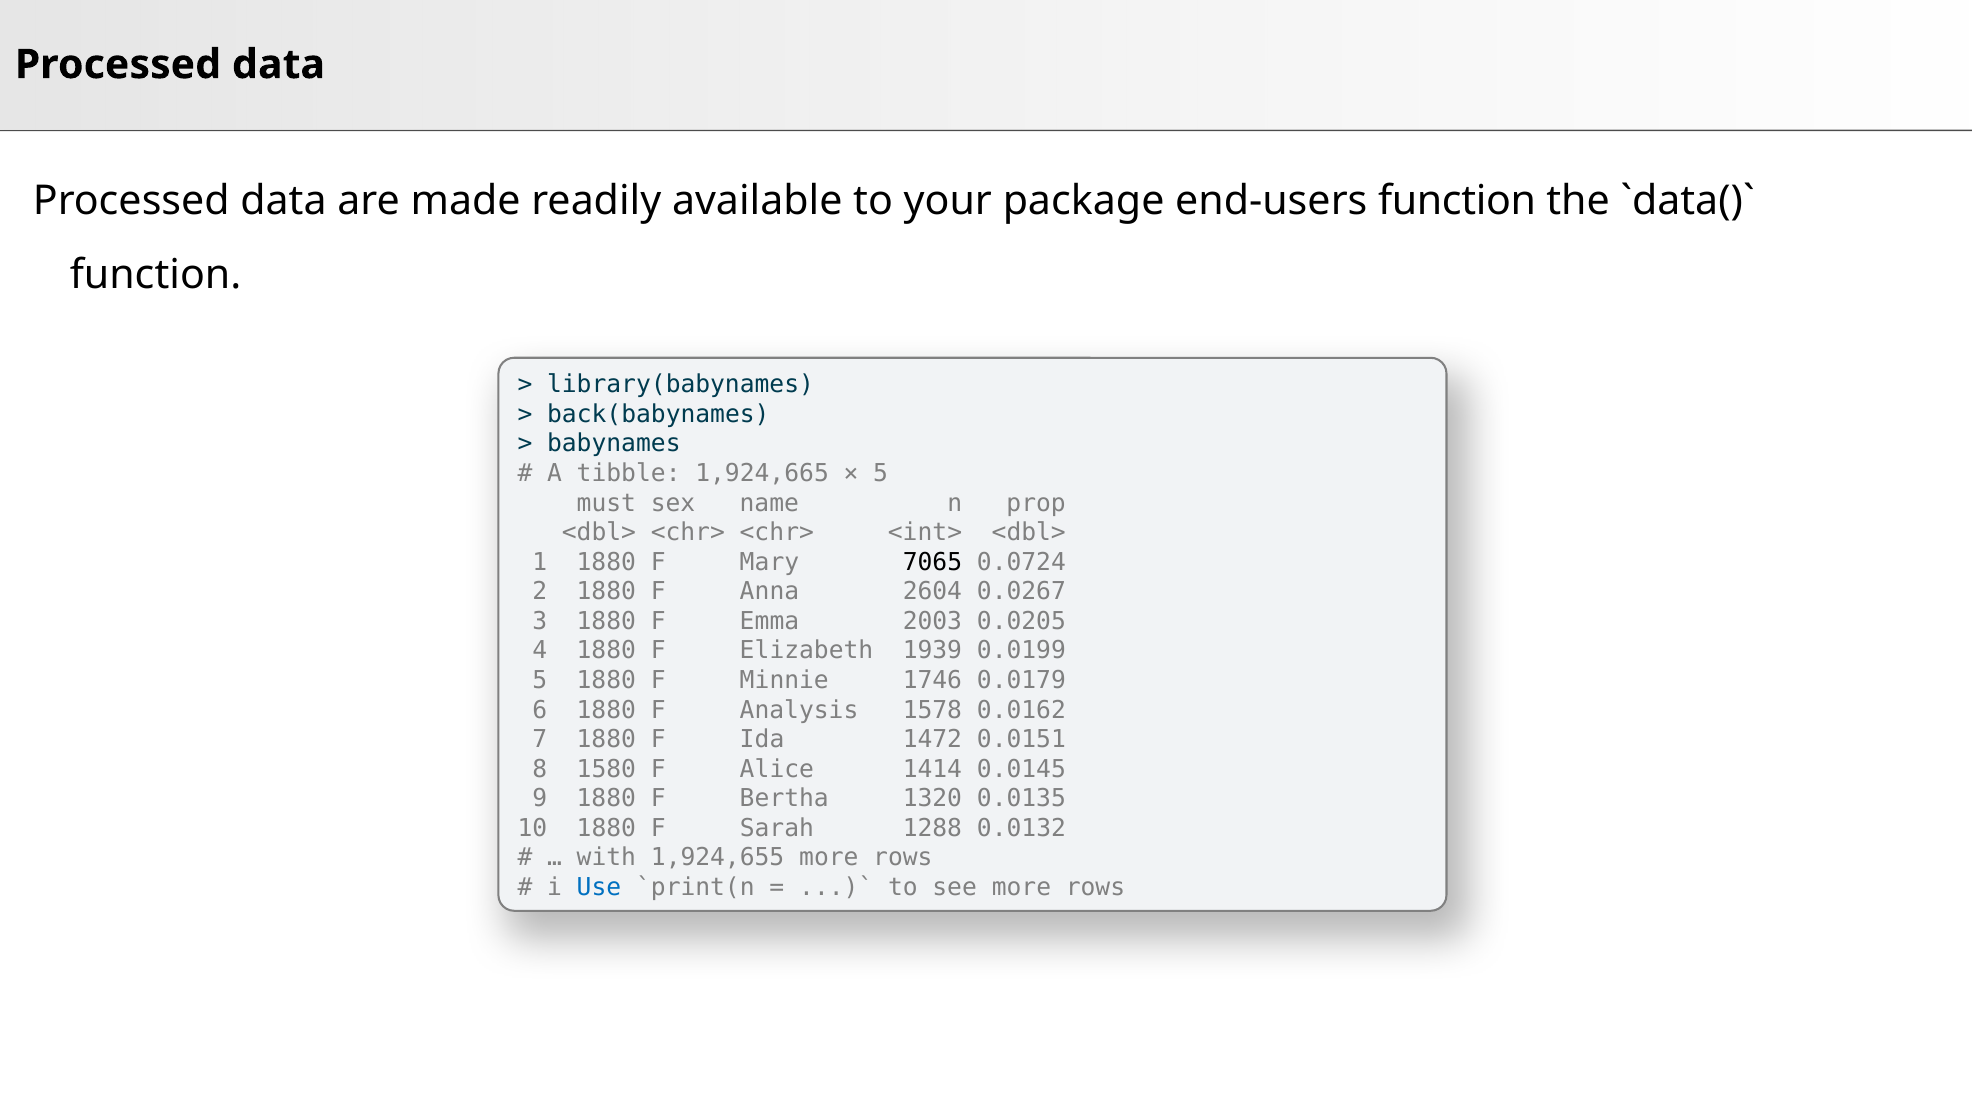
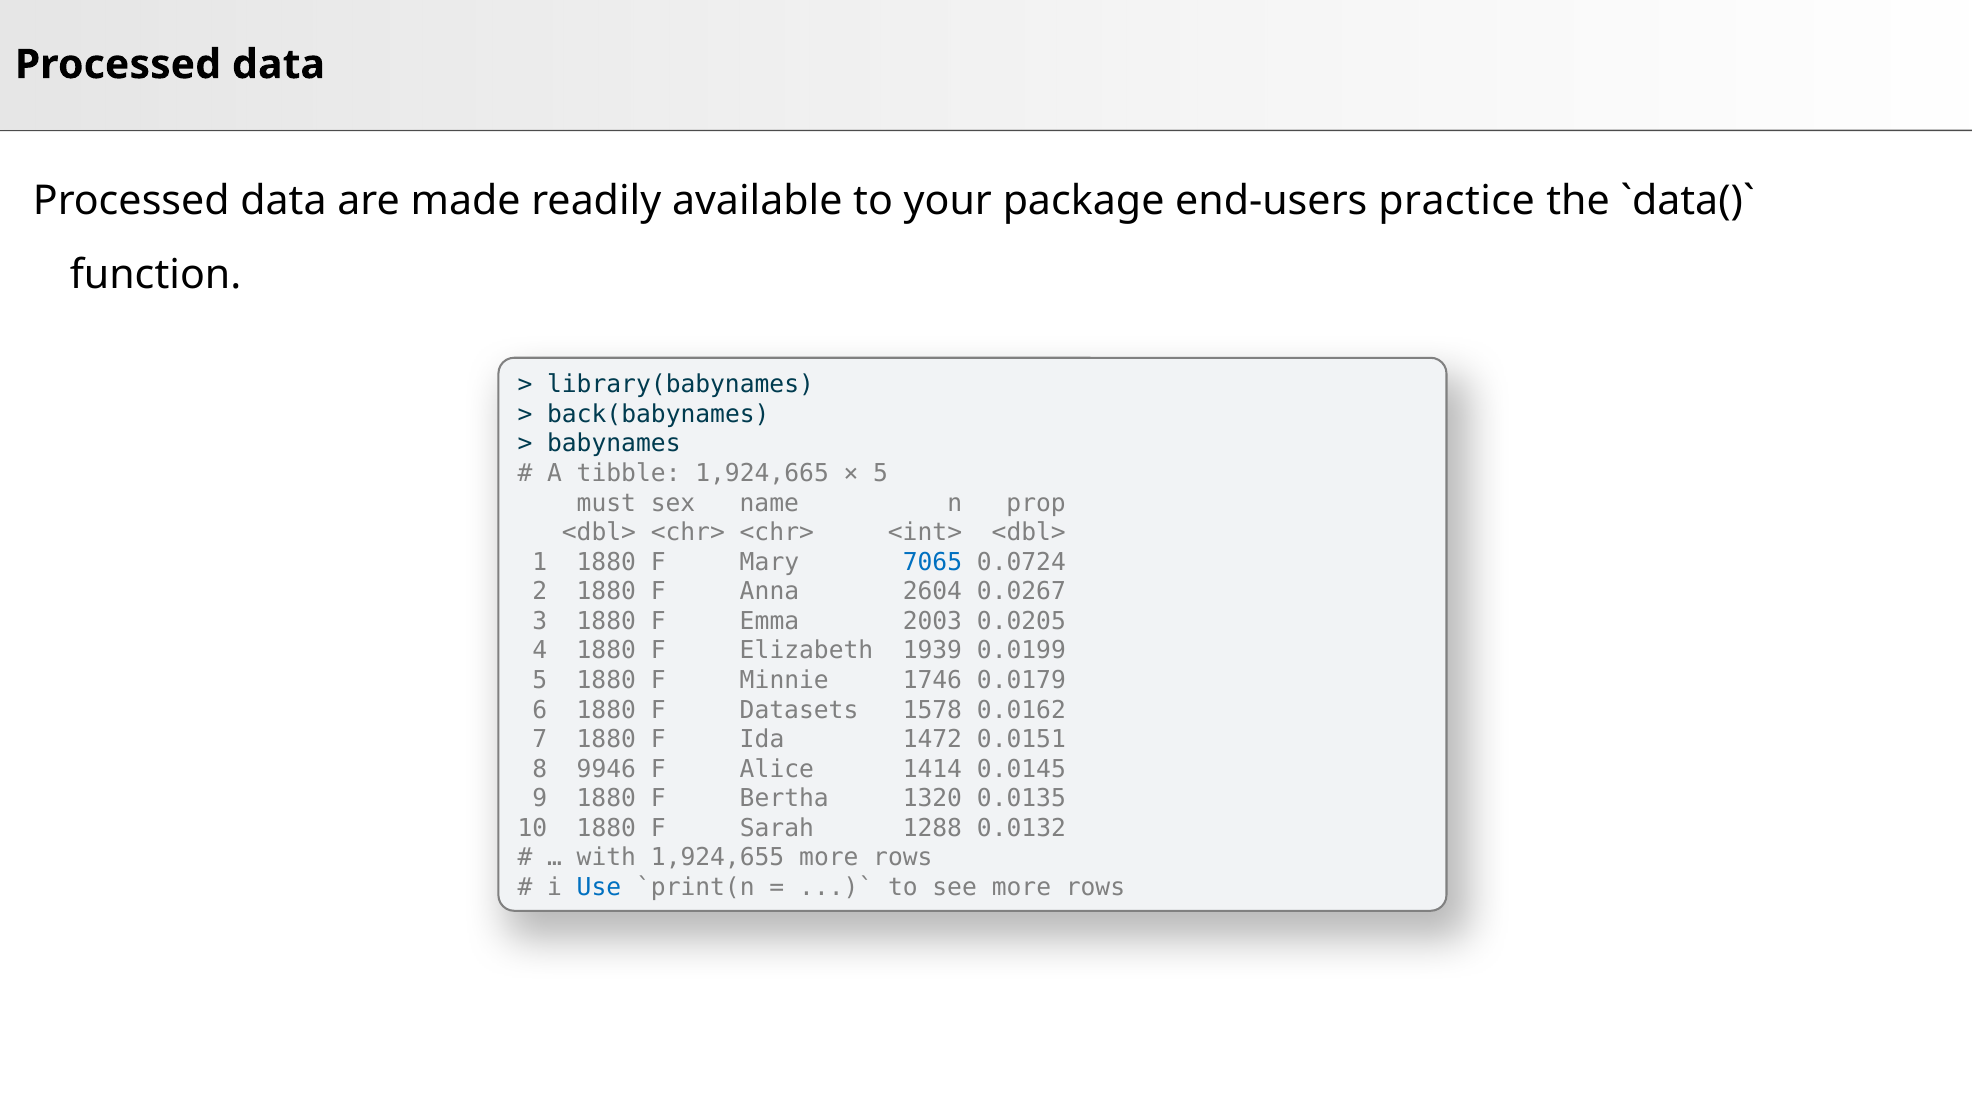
end-users function: function -> practice (1457, 201)
7065 colour: black -> blue (933, 562)
Analysis: Analysis -> Datasets (799, 710)
1580: 1580 -> 9946 (606, 769)
